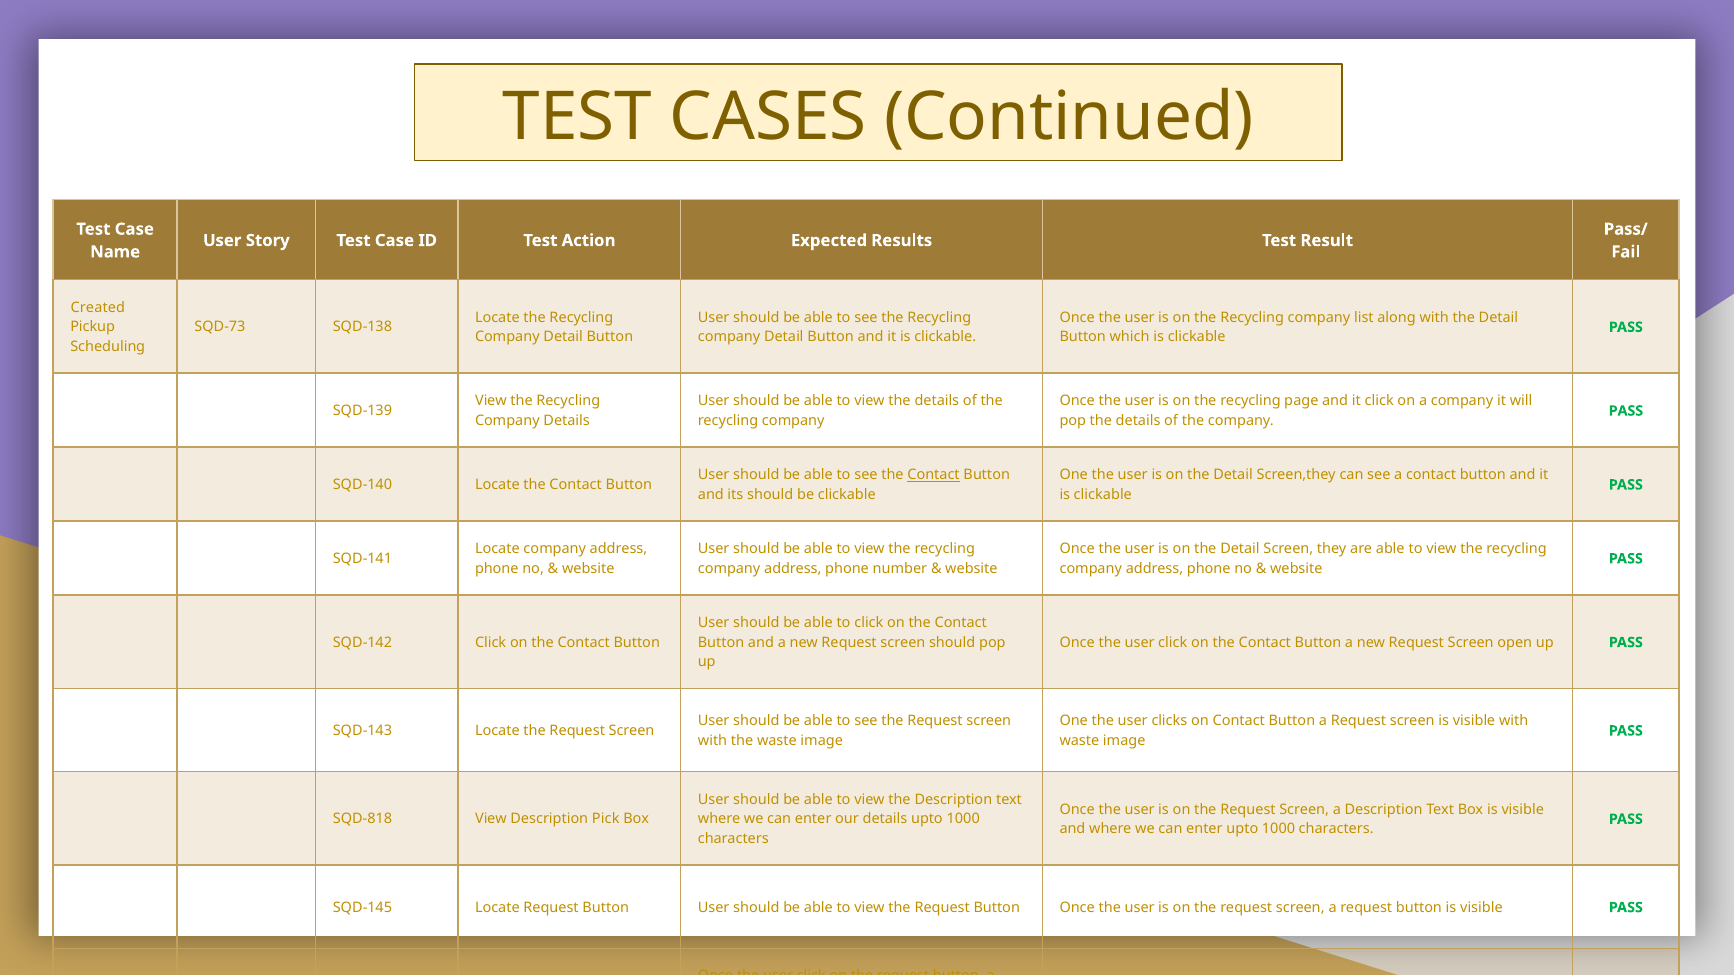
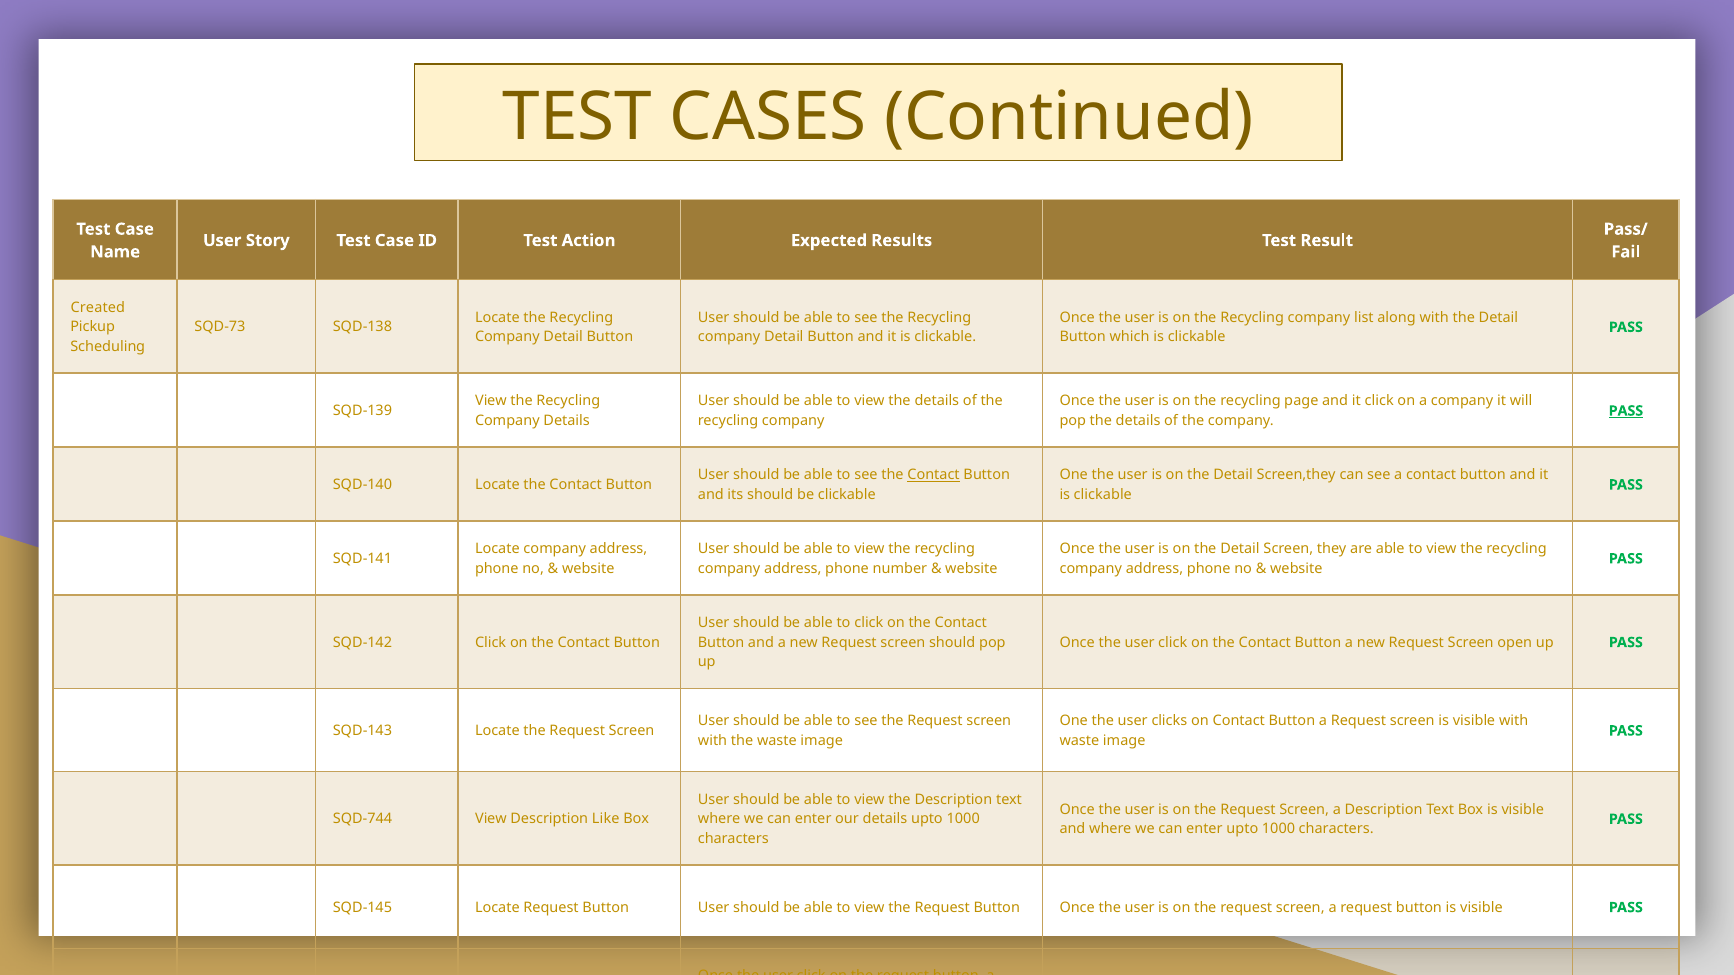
PASS underline: none -> present (1626, 411)
SQD-818: SQD-818 -> SQD-744 (363, 819)
Pick: Pick -> Like (606, 819)
